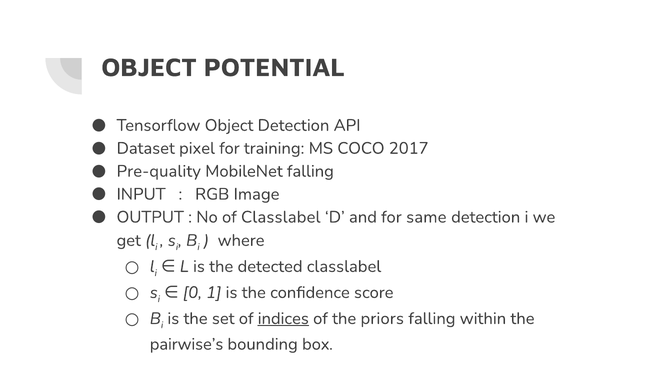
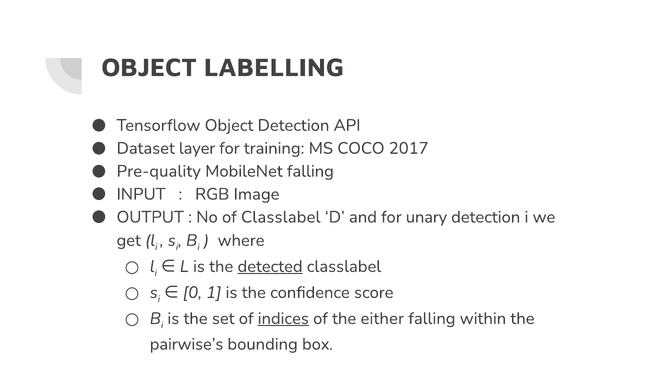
POTENTIAL: POTENTIAL -> LABELLING (274, 67)
pixel: pixel -> layer (197, 148)
same: same -> unary (426, 217)
detected underline: none -> present (270, 266)
priors: priors -> either (382, 318)
